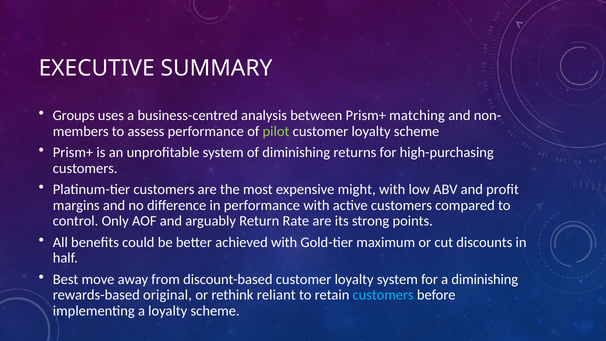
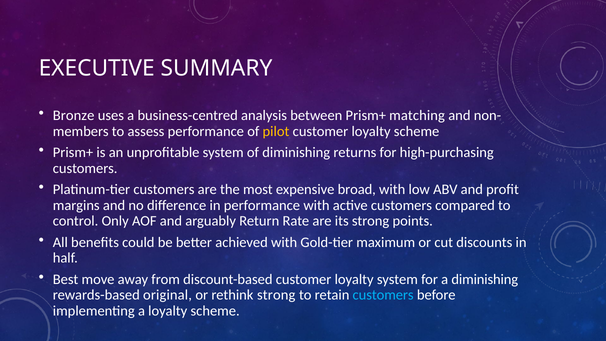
Groups: Groups -> Bronze (74, 116)
pilot colour: light green -> yellow (276, 131)
might: might -> broad (357, 190)
rethink reliant: reliant -> strong (276, 295)
